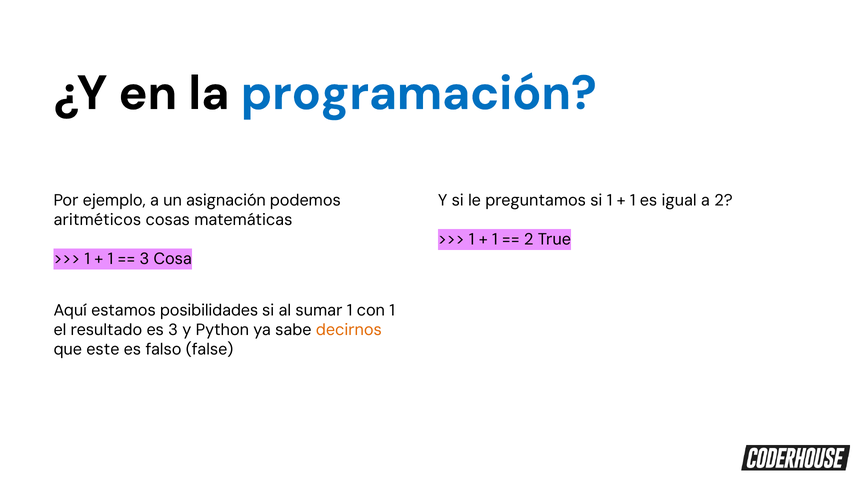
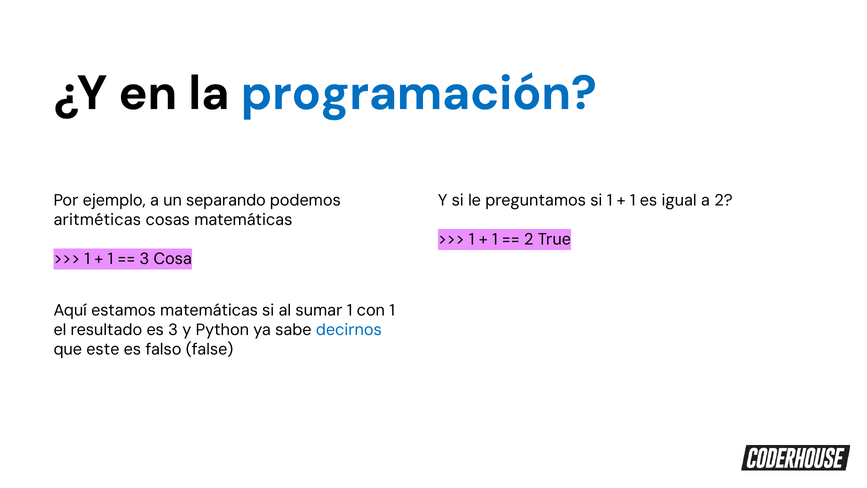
asignación: asignación -> separando (226, 200)
aritméticos: aritméticos -> aritméticas (97, 220)
estamos posibilidades: posibilidades -> matemáticas (209, 310)
decirnos colour: orange -> blue (349, 329)
